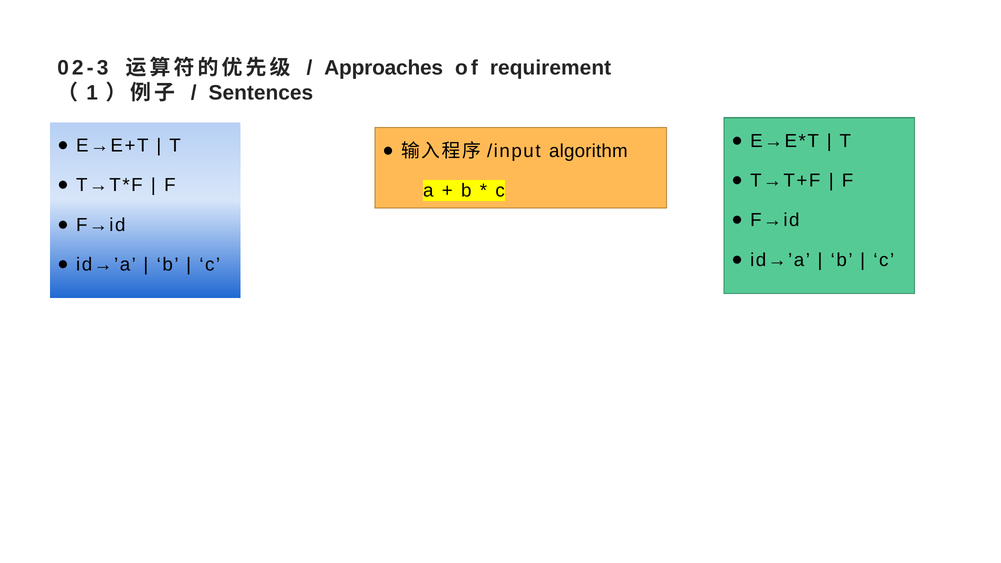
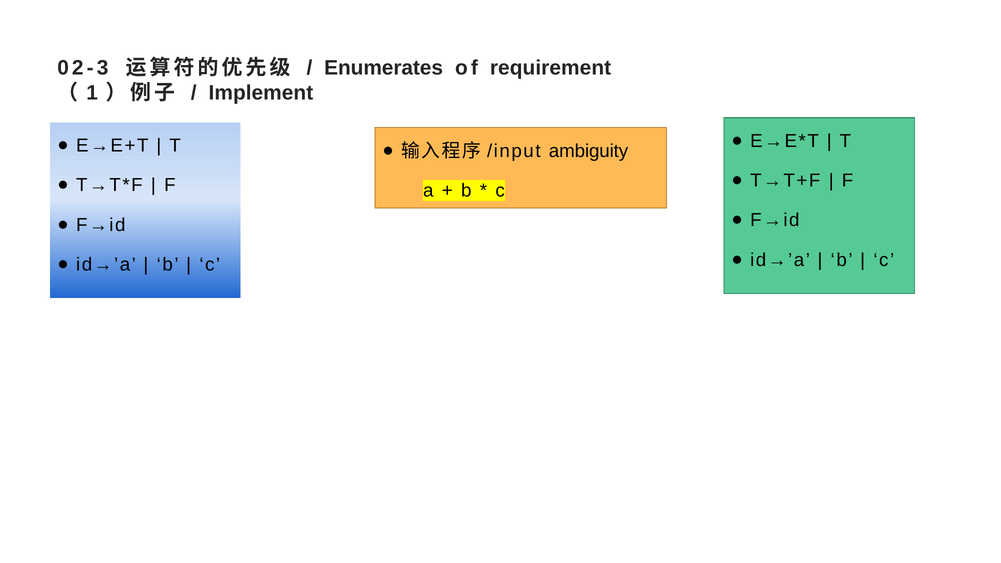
Approaches: Approaches -> Enumerates (384, 68)
Sentences: Sentences -> Implement (261, 93)
algorithm: algorithm -> ambiguity (589, 151)
